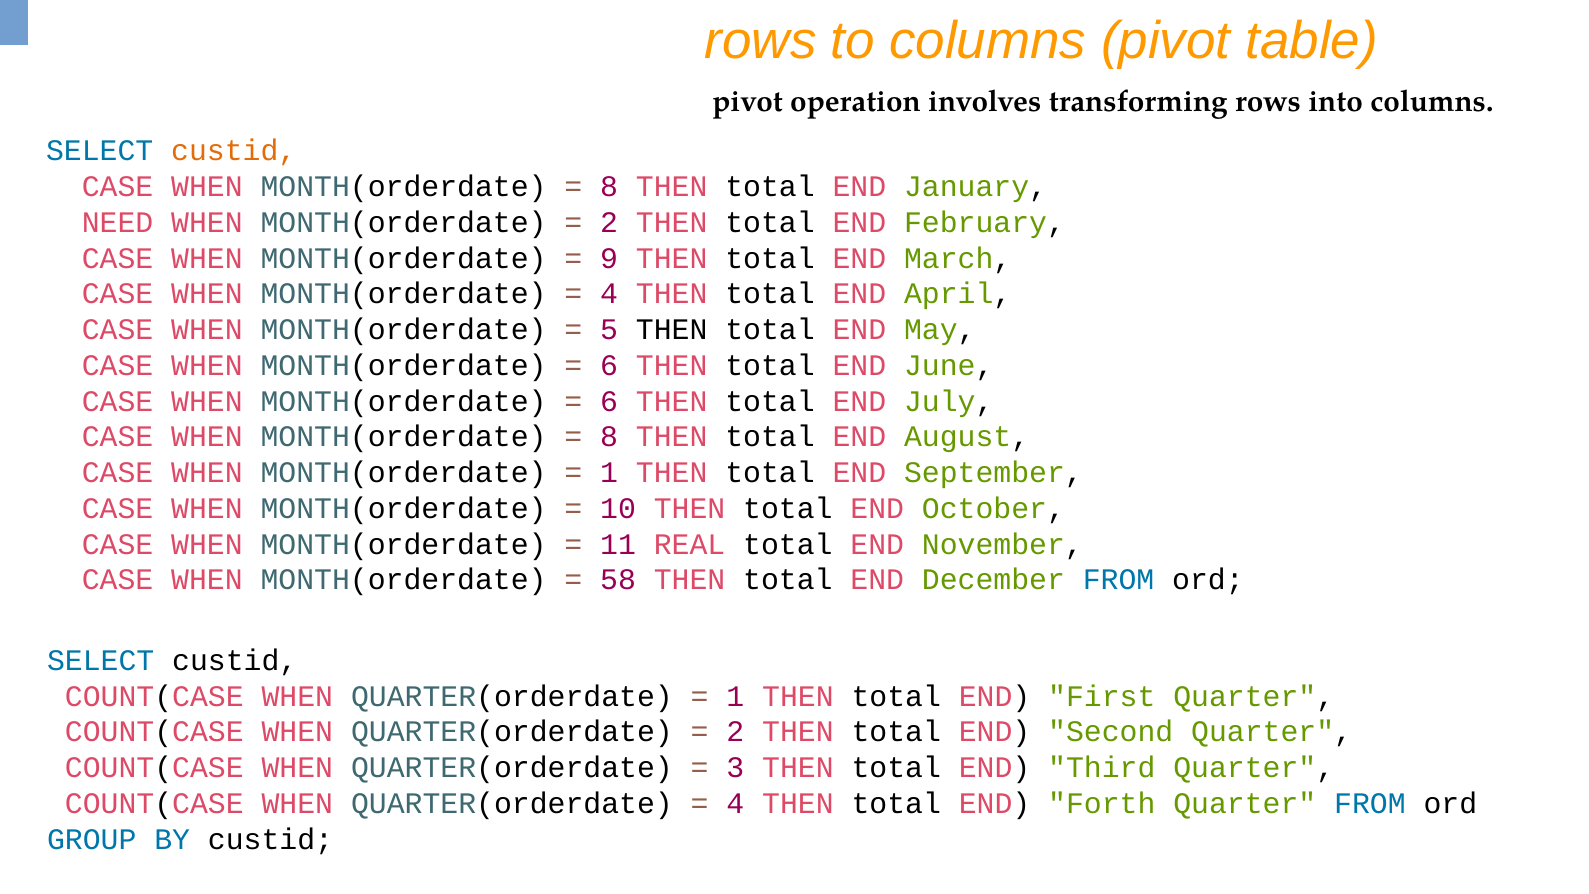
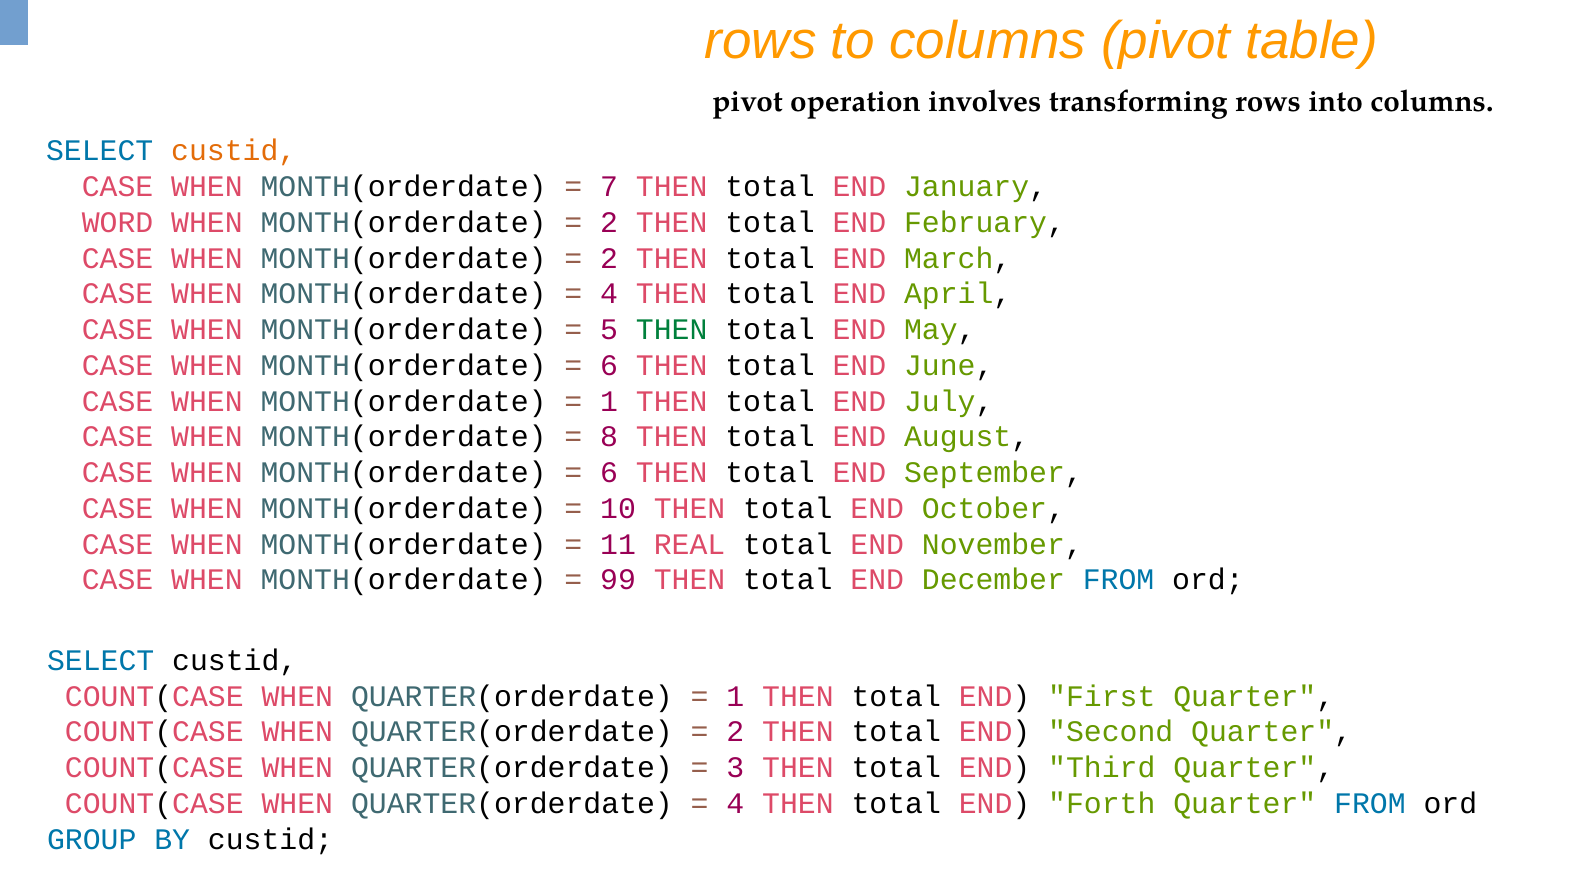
8: 8 -> 7 (609, 187)
NEED: NEED -> WORD (118, 222)
9: 9 -> 2 (609, 258)
THEN colour: black -> green (672, 330)
6: 6 -> 1 (609, 401)
1: 1 -> 6 (609, 473)
58: 58 -> 99 (618, 580)
